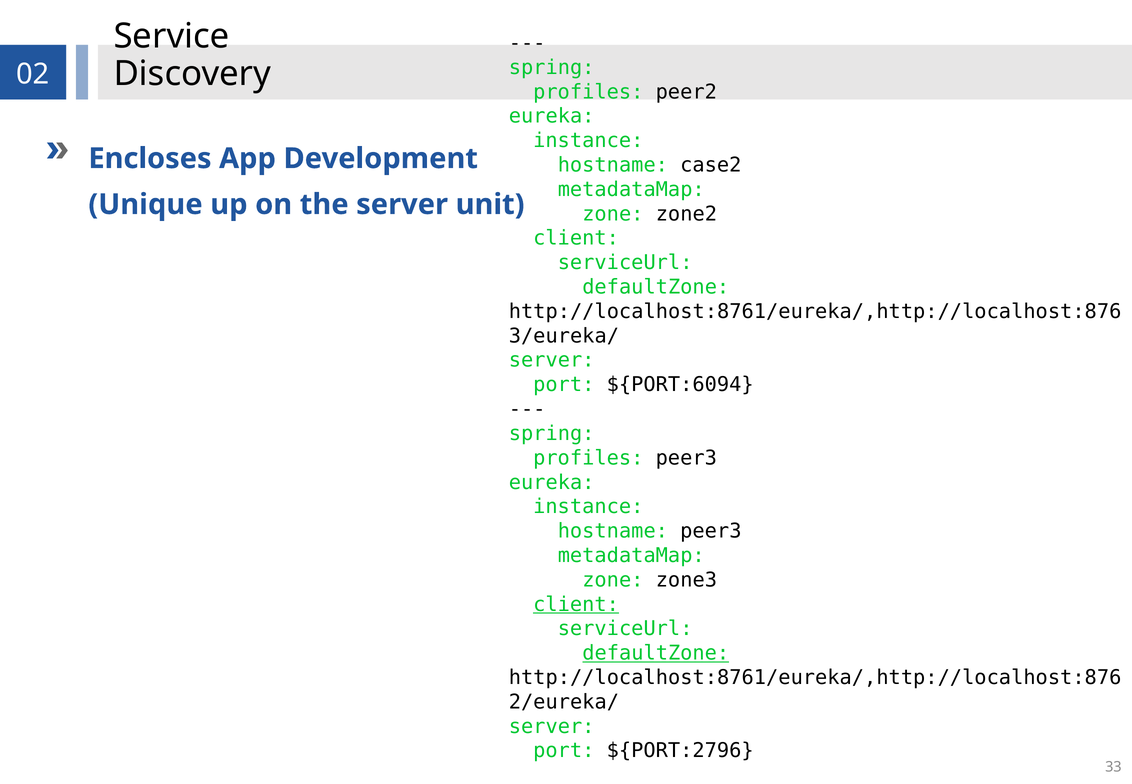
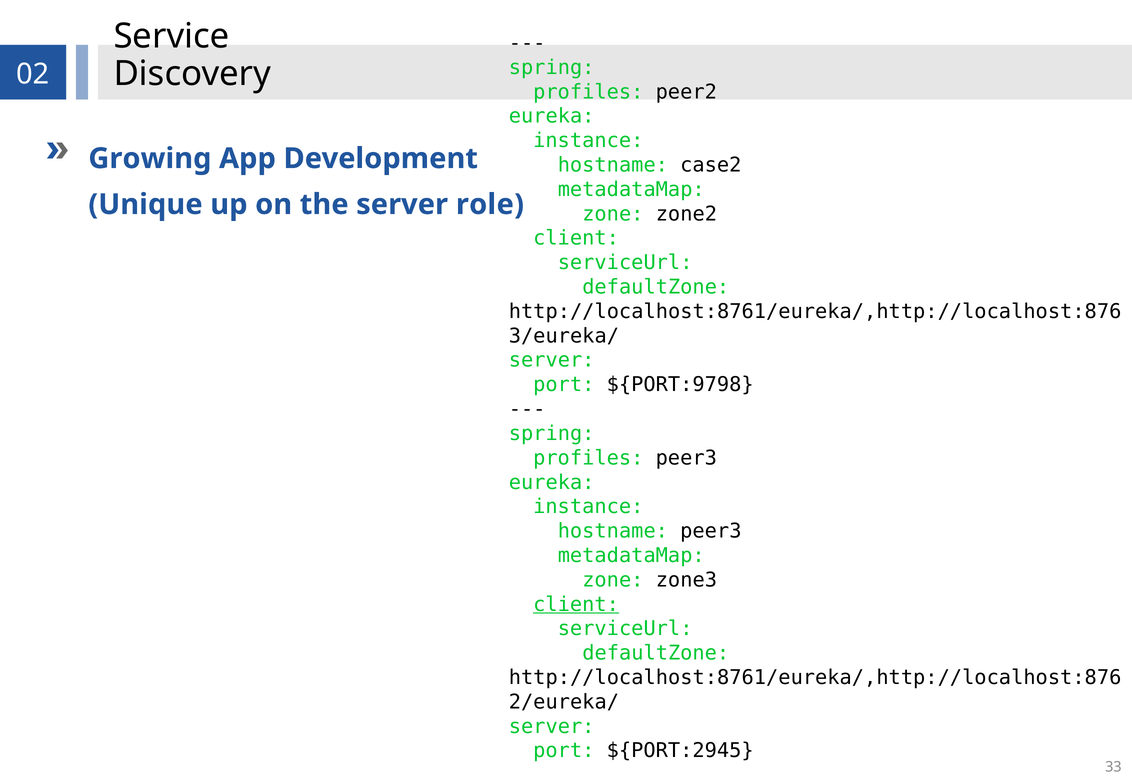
Encloses: Encloses -> Growing (150, 158)
unit: unit -> role (490, 204)
${PORT:6094: ${PORT:6094 -> ${PORT:9798 (680, 385)
defaultZone underline: present -> none (656, 653)
${PORT:2796: ${PORT:2796 -> ${PORT:2945 (680, 750)
